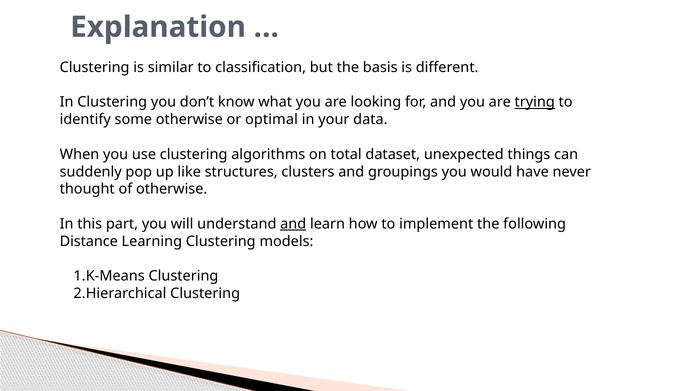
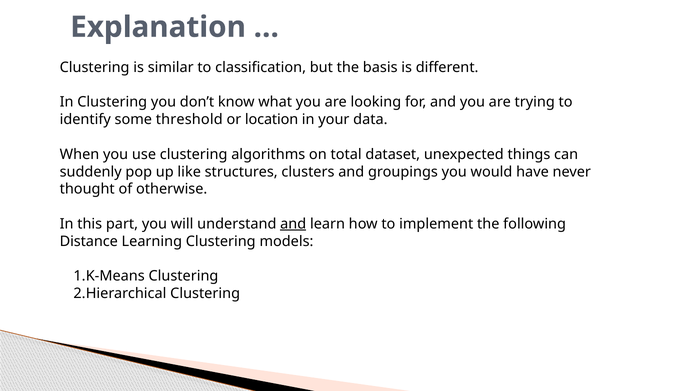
trying underline: present -> none (535, 102)
some otherwise: otherwise -> threshold (189, 120)
optimal: optimal -> location (272, 120)
